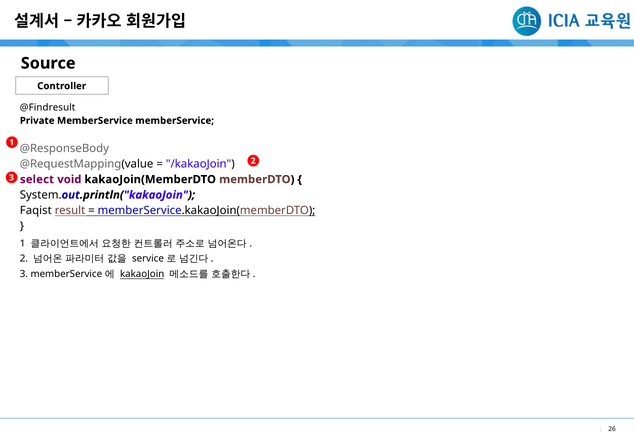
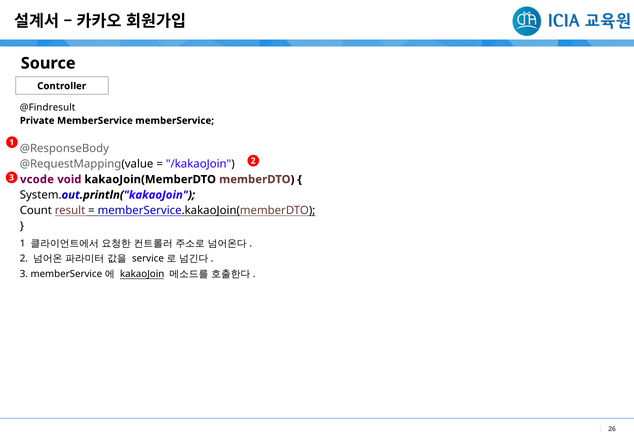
select: select -> vcode (37, 179)
Faqist: Faqist -> Count (36, 210)
